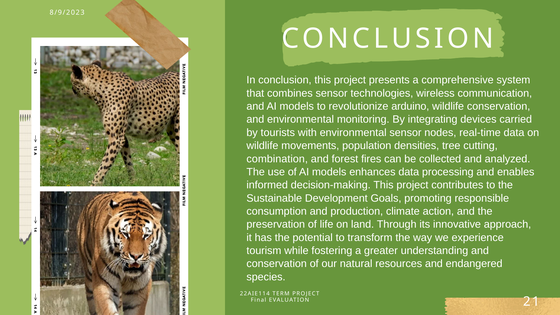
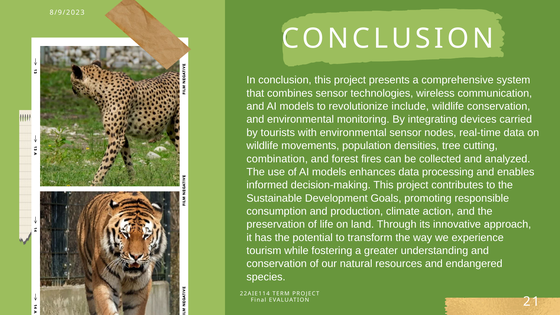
arduino: arduino -> include (410, 106)
